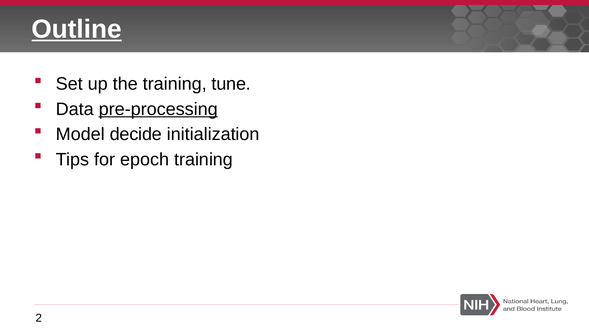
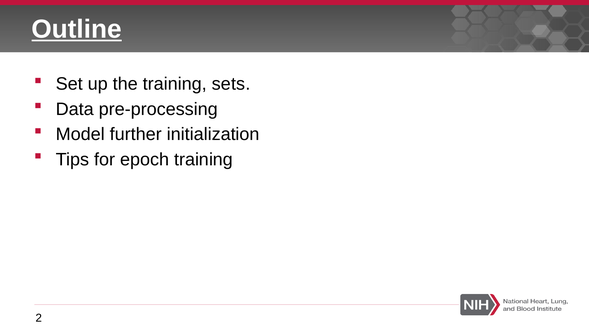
tune: tune -> sets (231, 84)
pre-processing underline: present -> none (158, 109)
decide: decide -> further (136, 134)
